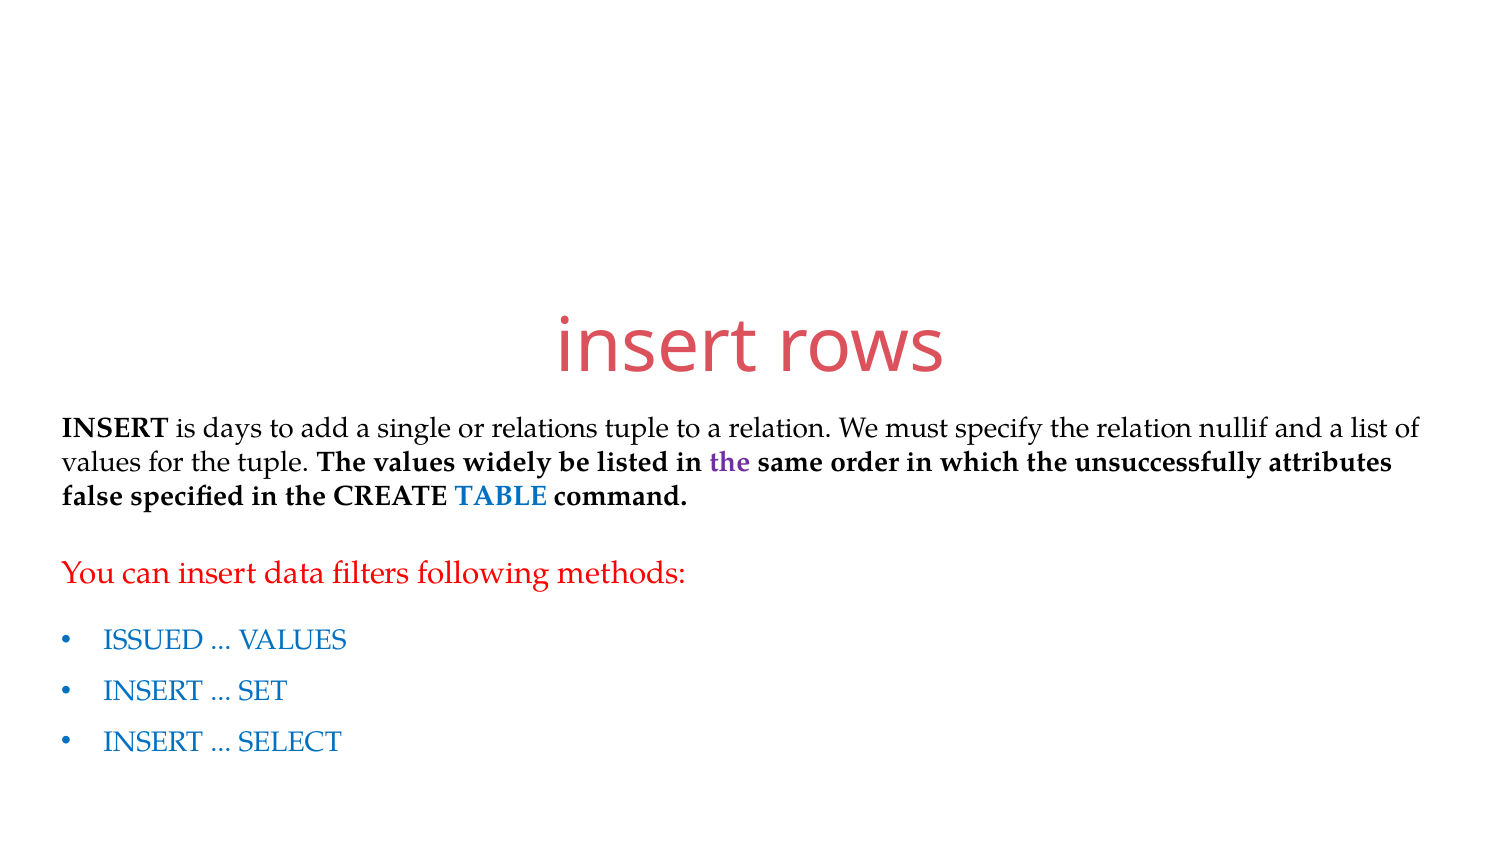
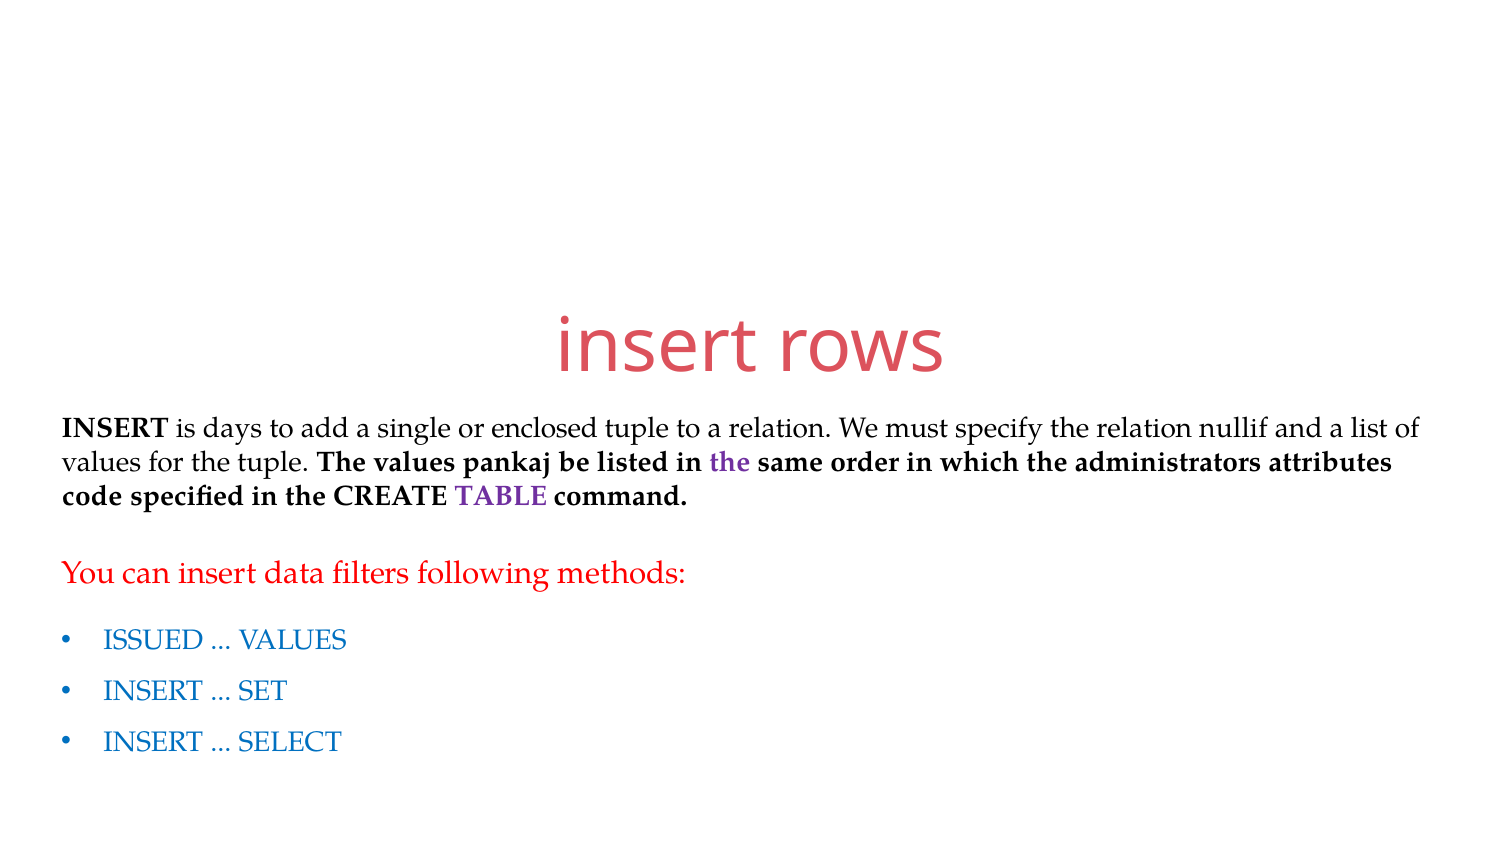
relations: relations -> enclosed (545, 428)
widely: widely -> pankaj (507, 462)
unsuccessfully: unsuccessfully -> administrators (1168, 462)
false: false -> code (92, 496)
TABLE colour: blue -> purple (501, 496)
